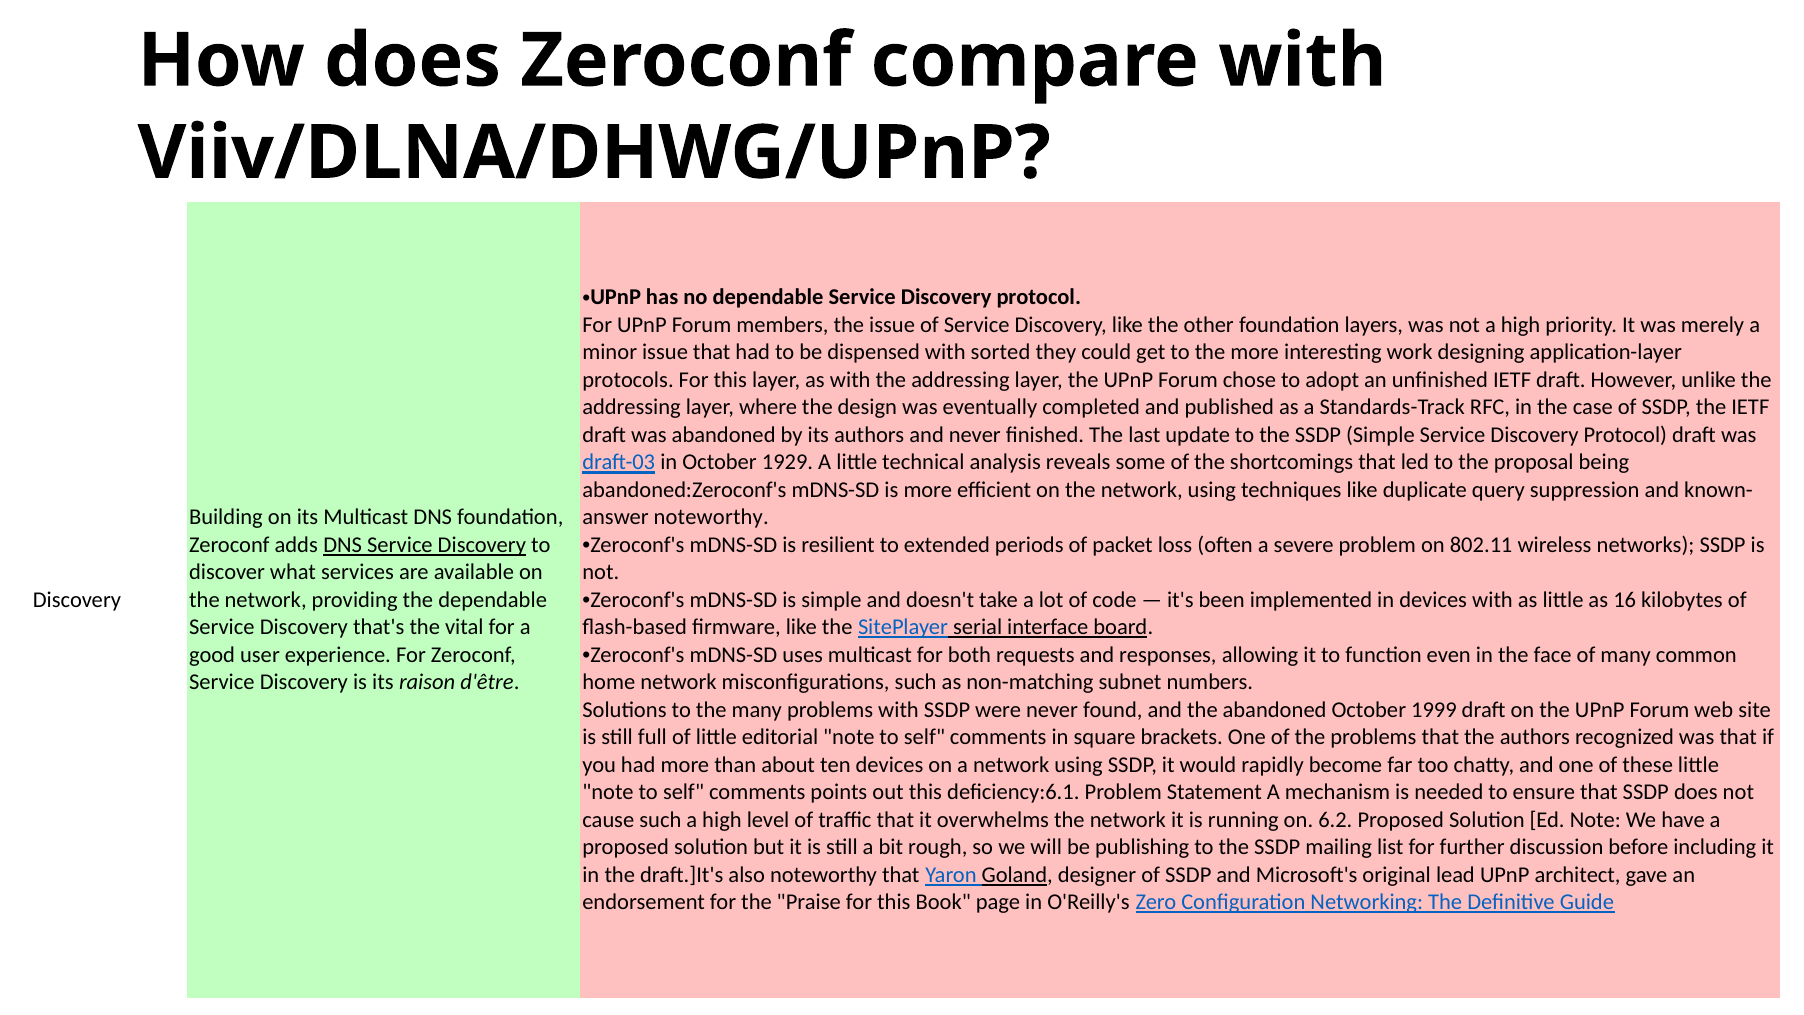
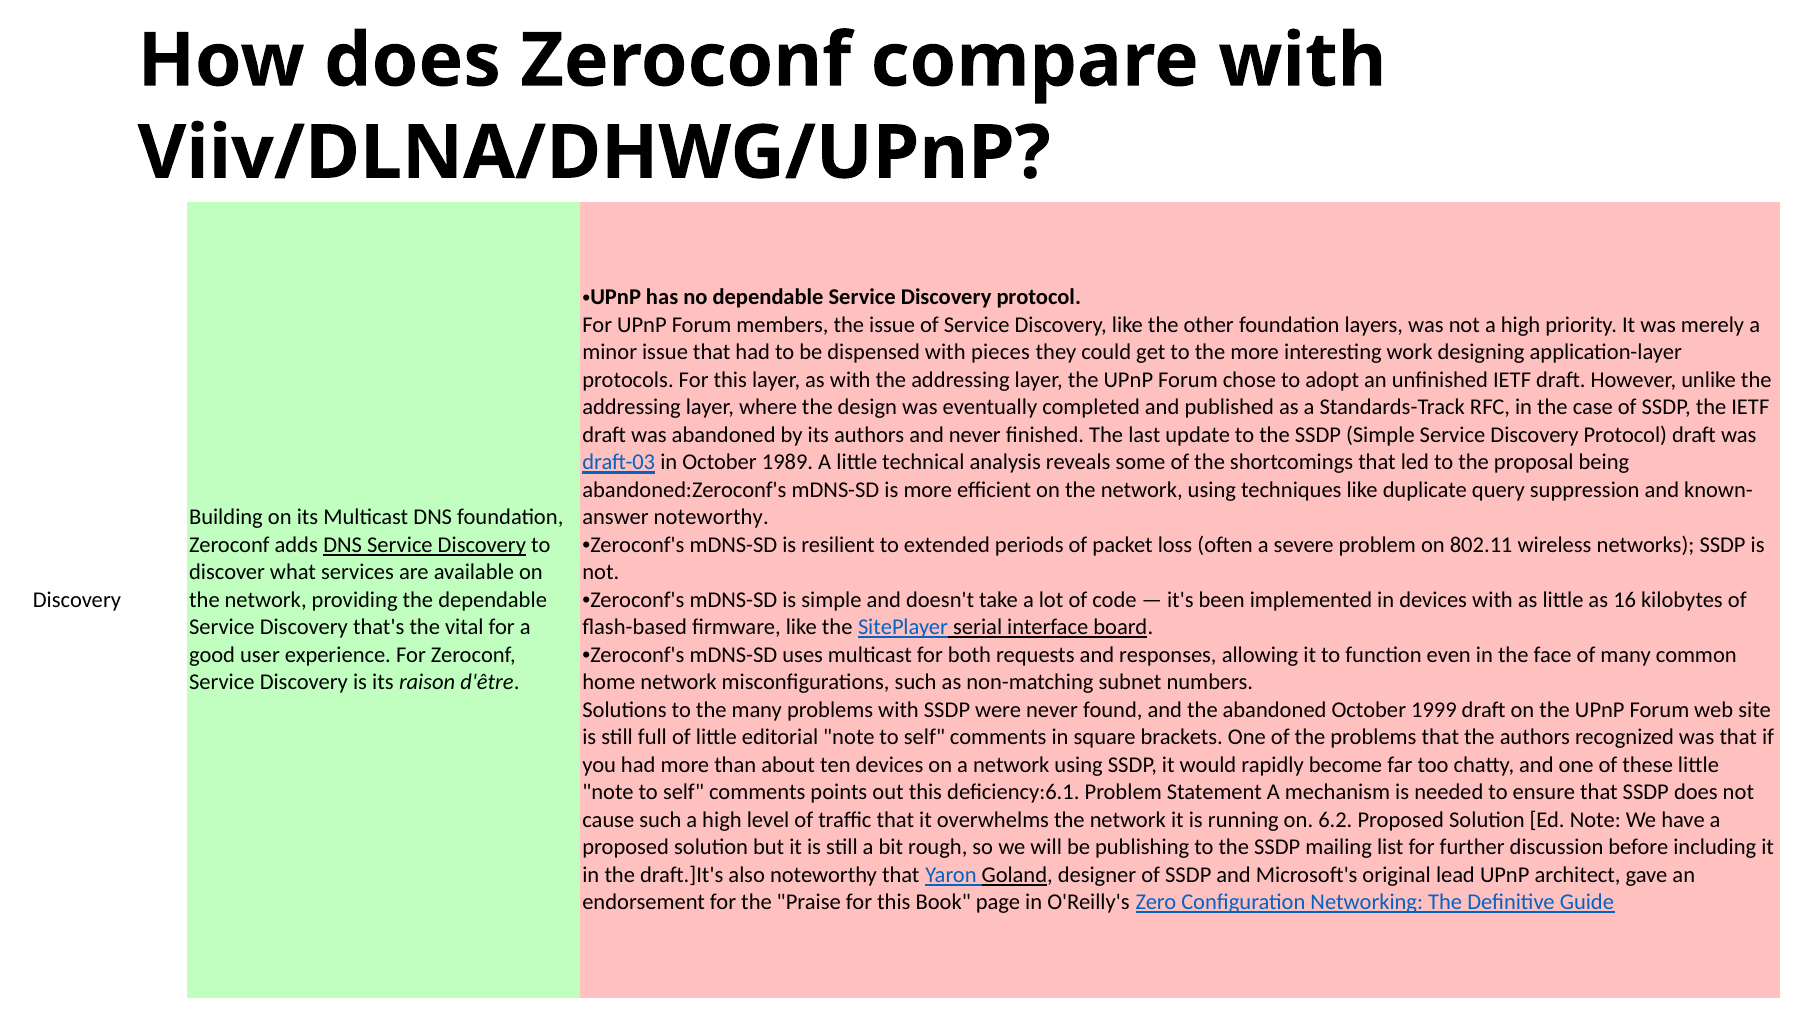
sorted: sorted -> pieces (1000, 352)
1929: 1929 -> 1989 (788, 462)
